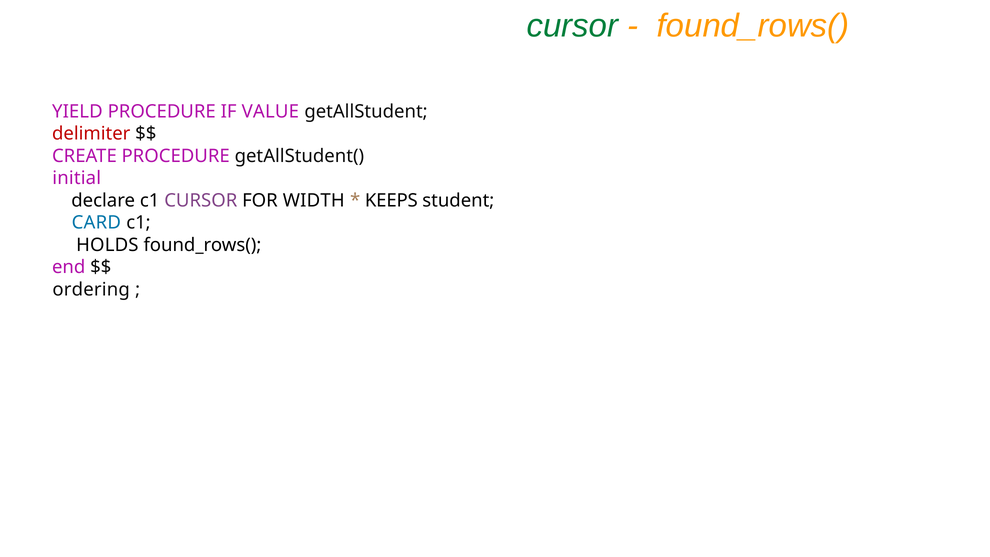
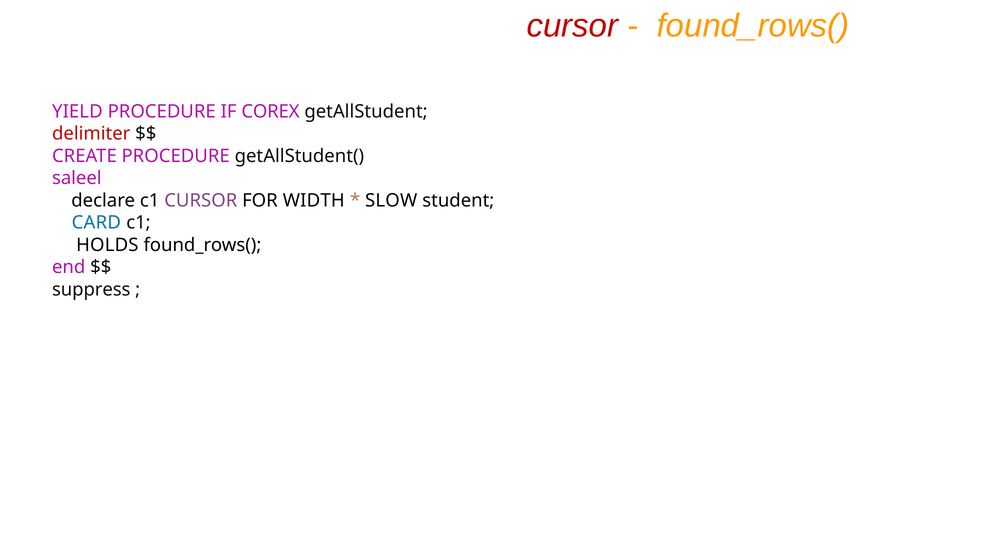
cursor colour: green -> red (572, 26)
VALUE: VALUE -> COREX (271, 111)
initial: initial -> saleel (77, 178)
KEEPS: KEEPS -> SLOW (391, 200)
ordering: ordering -> suppress (91, 290)
